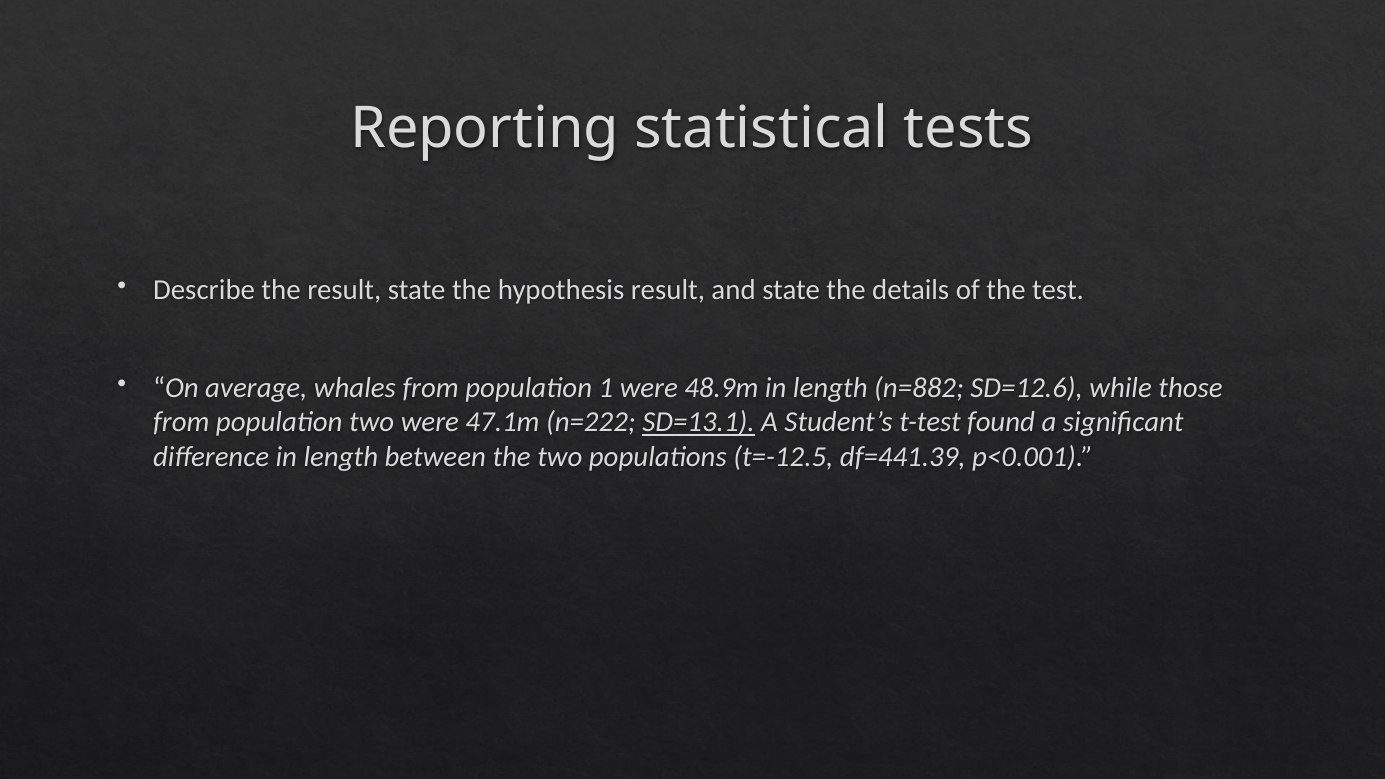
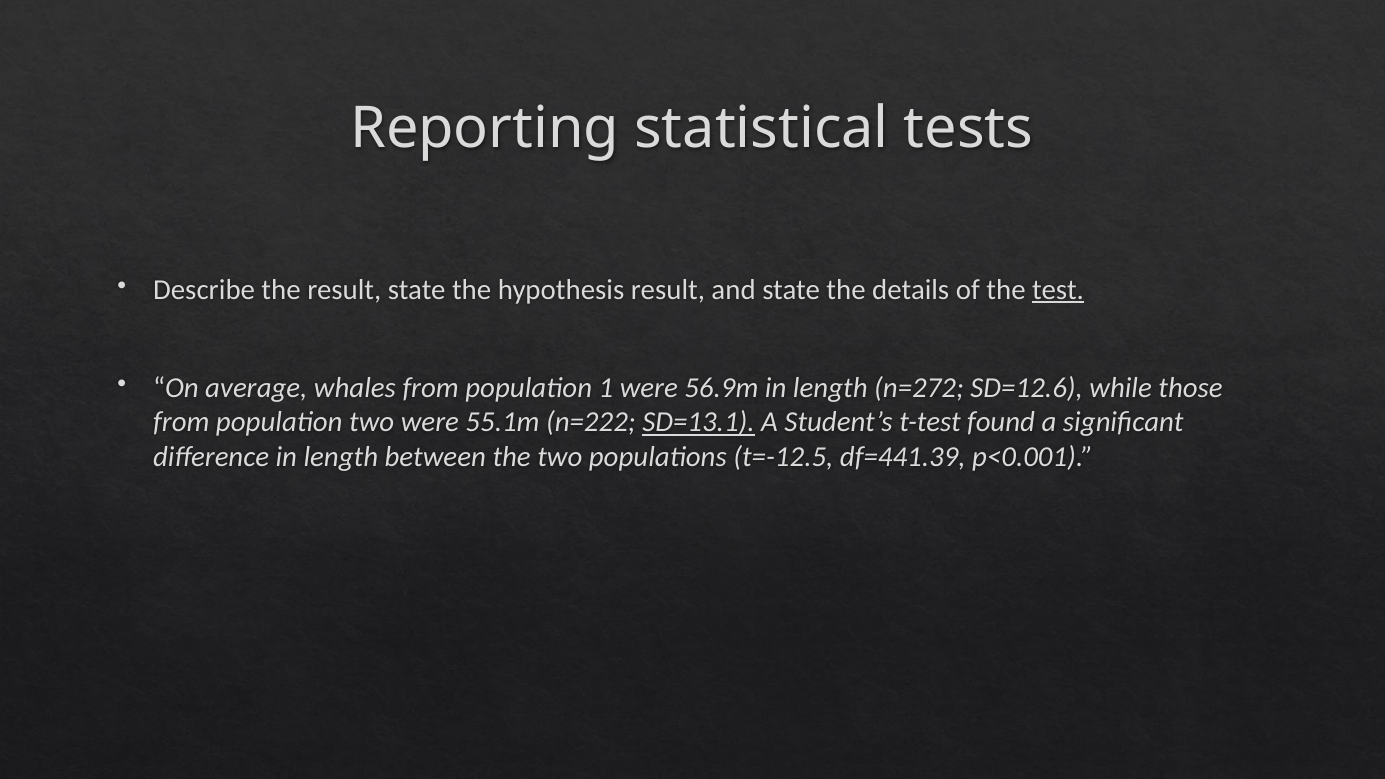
test underline: none -> present (1058, 290)
48.9m: 48.9m -> 56.9m (721, 388)
n=882: n=882 -> n=272 (919, 388)
47.1m: 47.1m -> 55.1m (503, 422)
